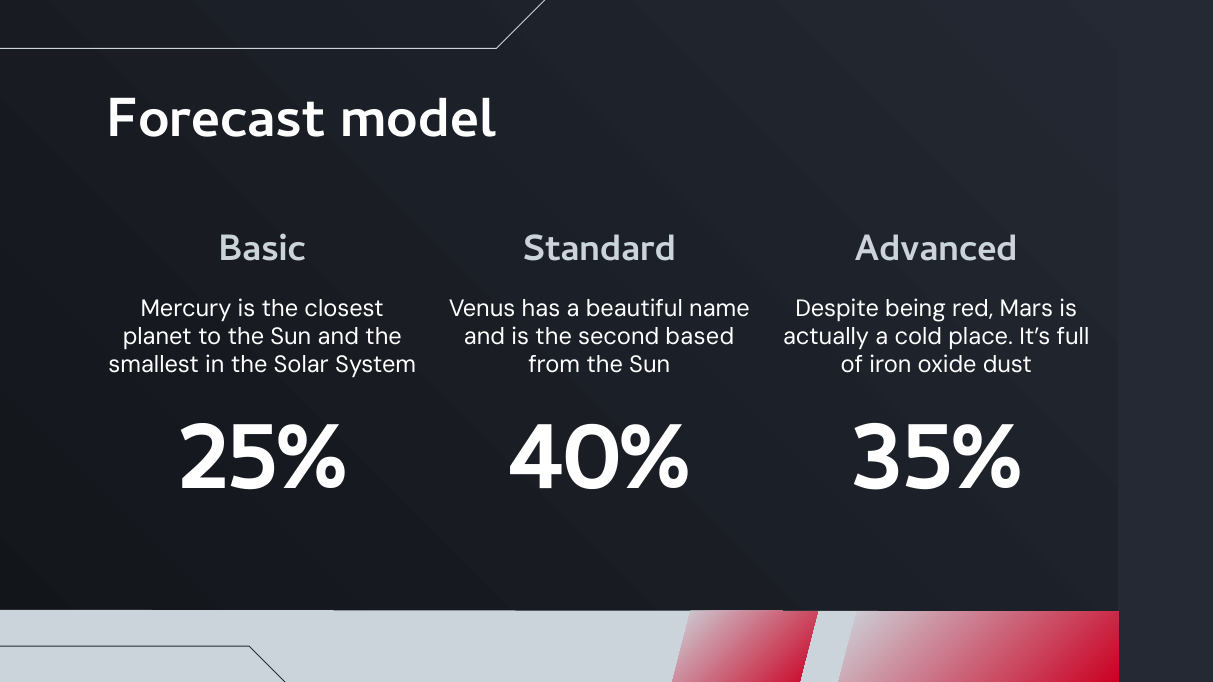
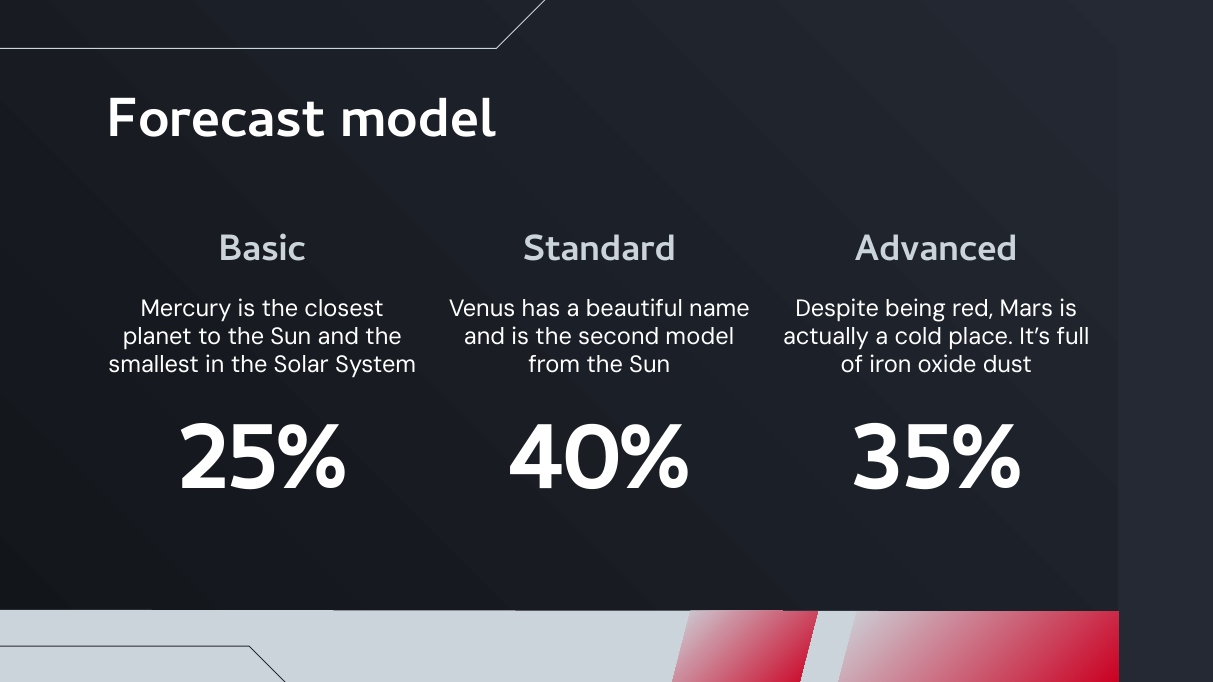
second based: based -> model (700, 337)
